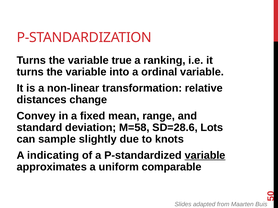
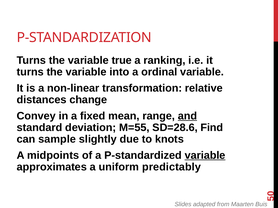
and underline: none -> present (187, 116)
M=58: M=58 -> M=55 (134, 128)
Lots: Lots -> Find (212, 128)
indicating: indicating -> midpoints (53, 156)
comparable: comparable -> predictably (171, 167)
